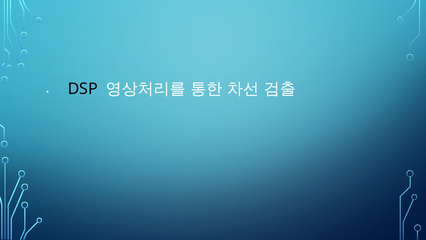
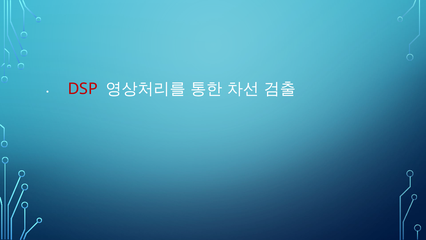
DSP colour: black -> red (83, 89)
